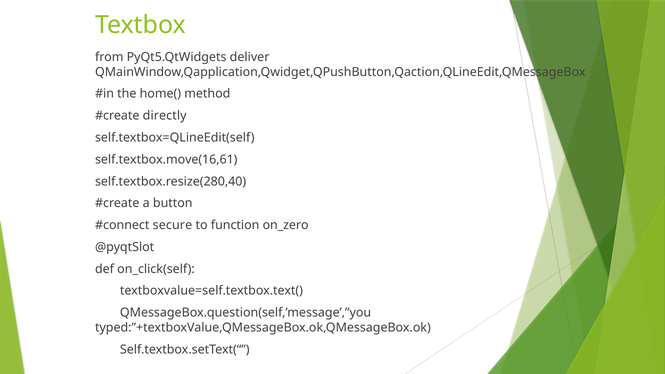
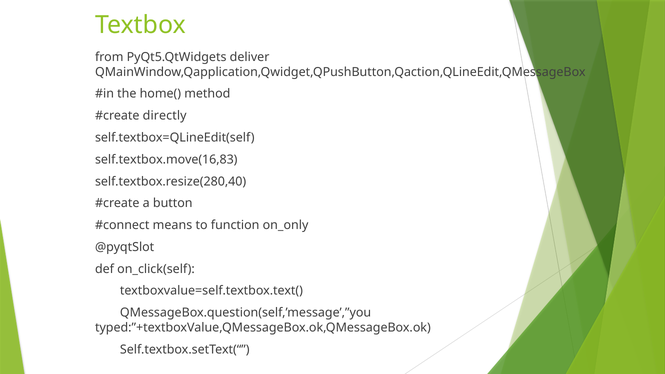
self.textbox.move(16,61: self.textbox.move(16,61 -> self.textbox.move(16,83 (166, 160)
secure: secure -> means (172, 225)
on_zero: on_zero -> on_only (286, 225)
